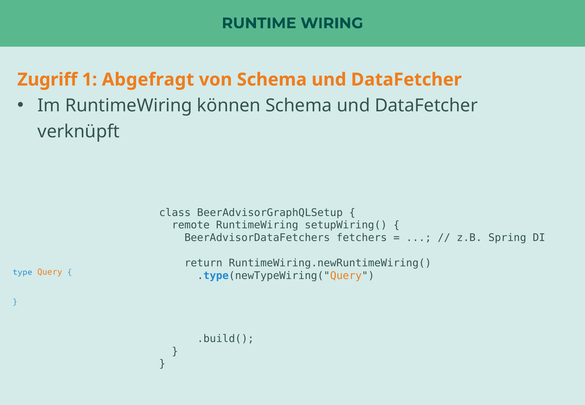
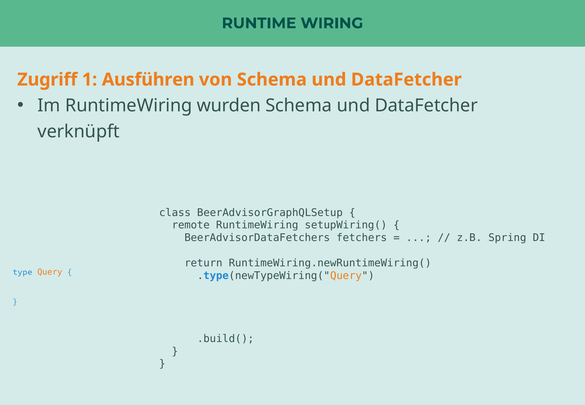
Abgefragt: Abgefragt -> Ausführen (148, 80)
können: können -> wurden (229, 106)
